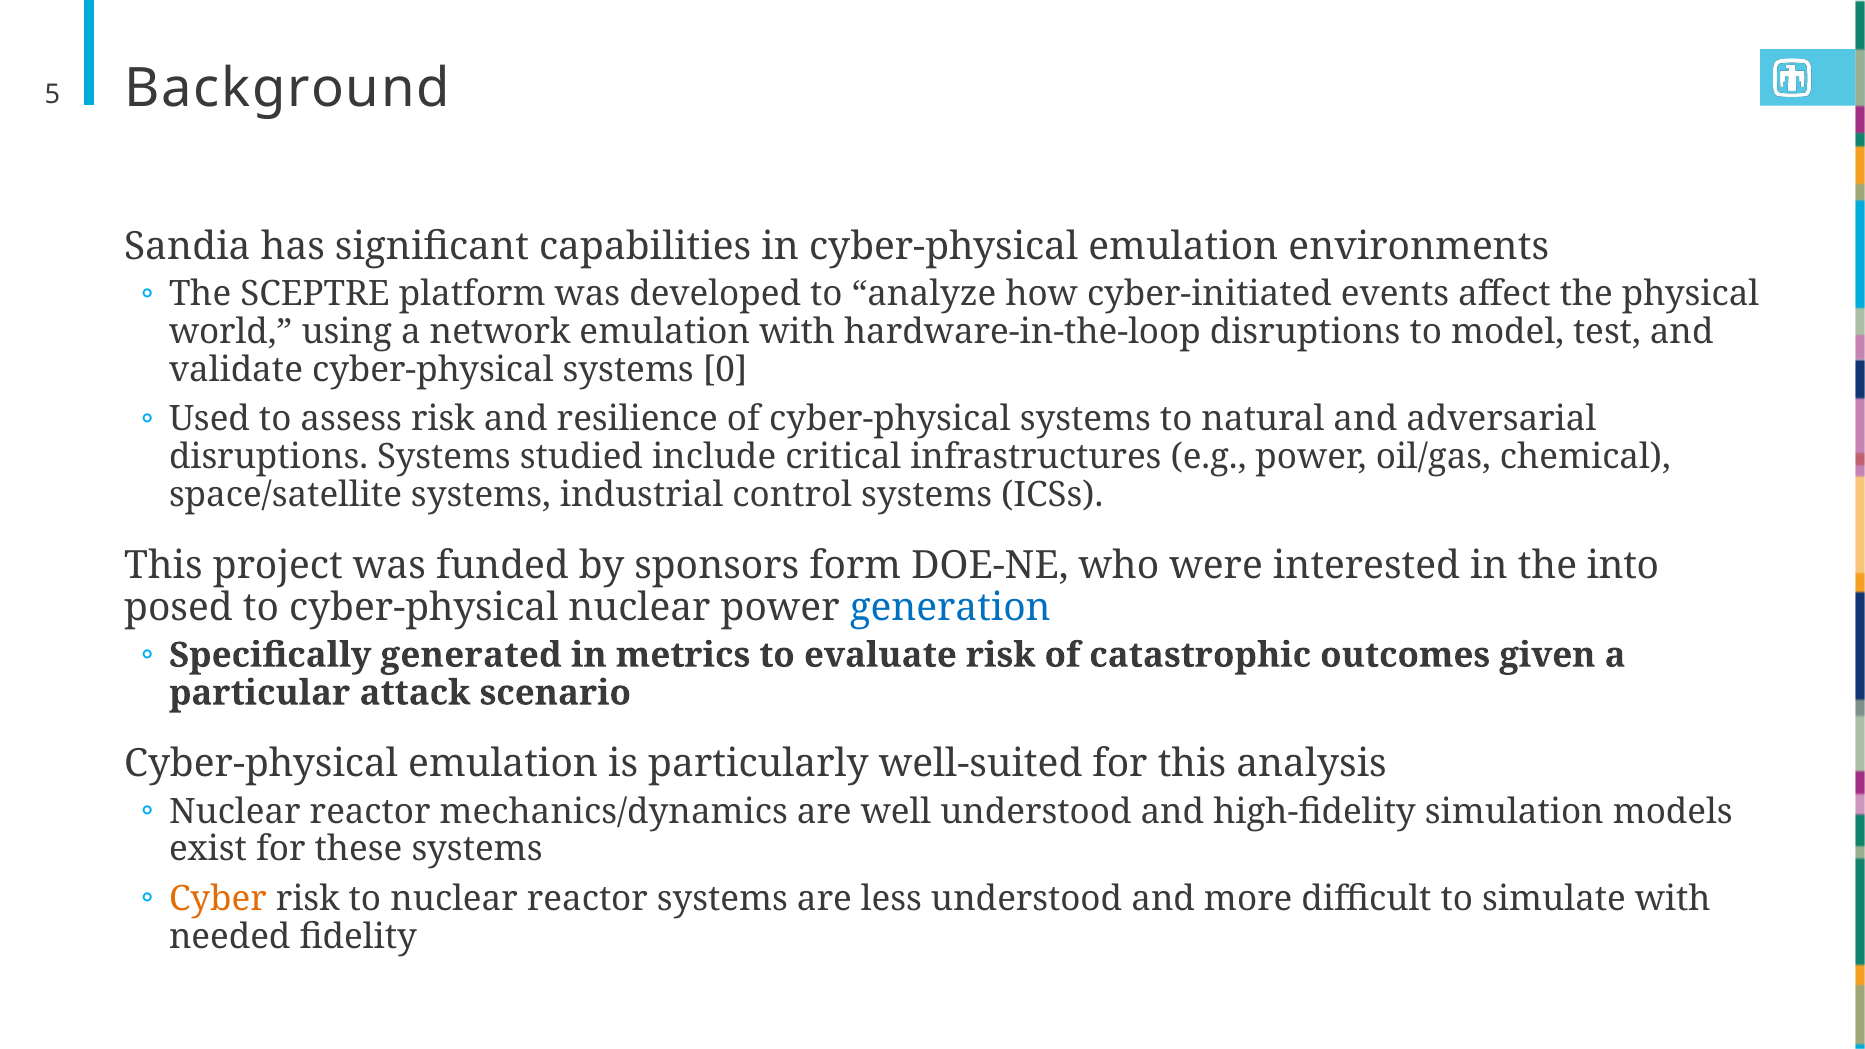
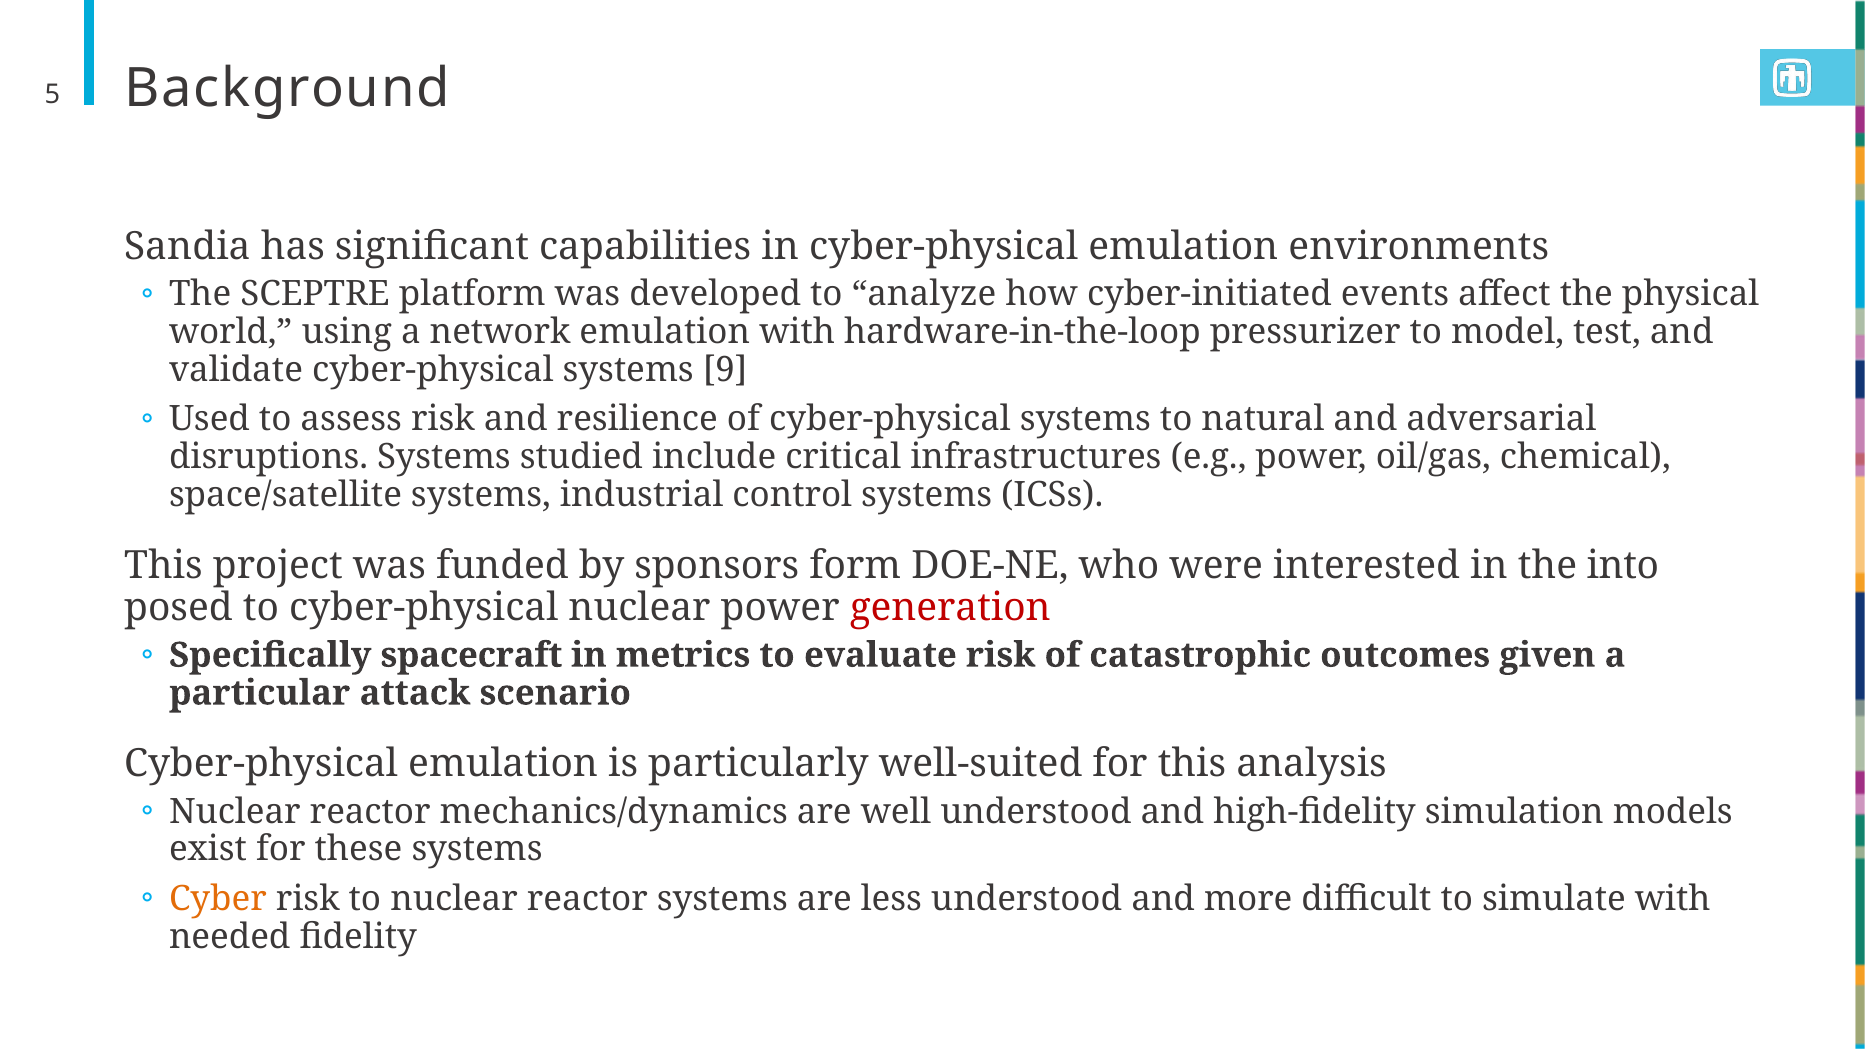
hardware-in-the-loop disruptions: disruptions -> pressurizer (1305, 332)
0: 0 -> 9 (725, 370)
generation colour: blue -> red (950, 608)
generated: generated -> spacecraft (471, 655)
